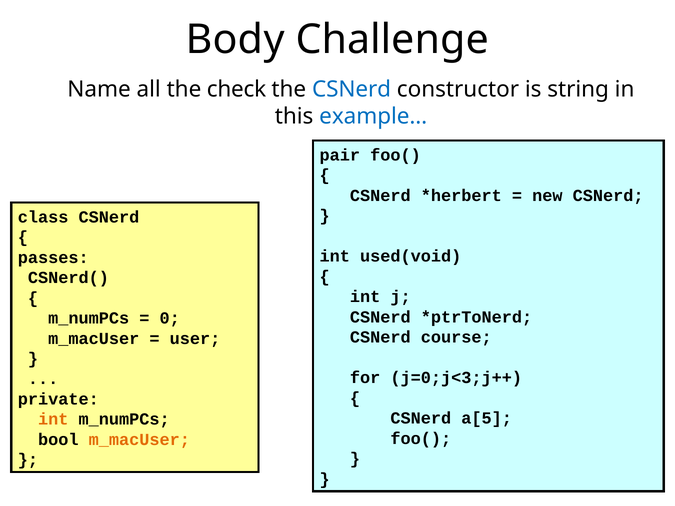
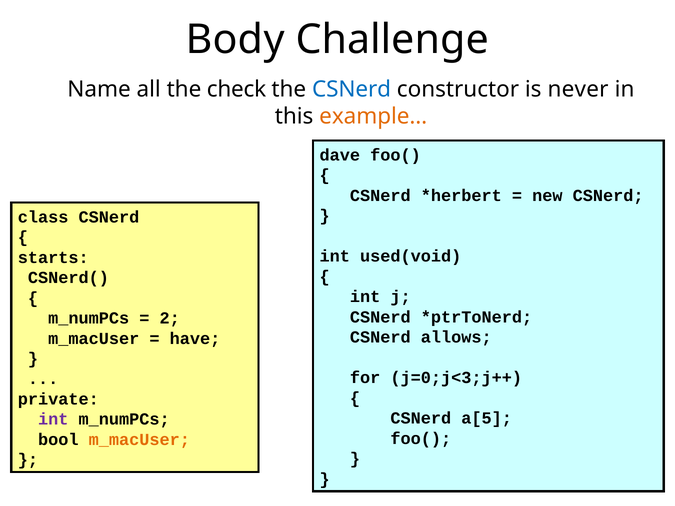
string: string -> never (578, 89)
example… colour: blue -> orange (373, 116)
pair: pair -> dave (340, 155)
passes: passes -> starts (53, 258)
0: 0 -> 2 (170, 318)
course: course -> allows (456, 337)
user: user -> have (195, 339)
int colour: orange -> purple (53, 420)
